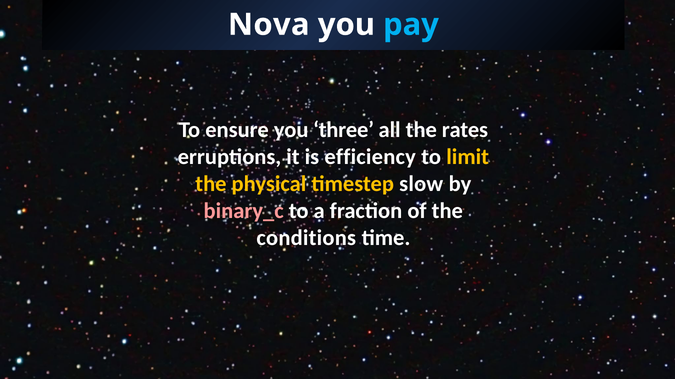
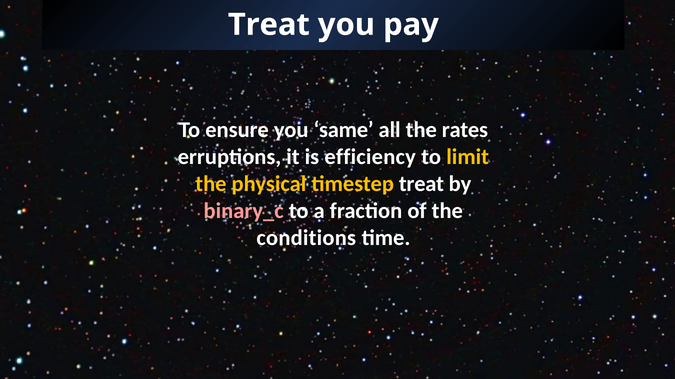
Nova: Nova -> Treat (269, 25)
pay colour: light blue -> white (411, 25)
three: three -> same (344, 130)
timestep slow: slow -> treat (421, 184)
